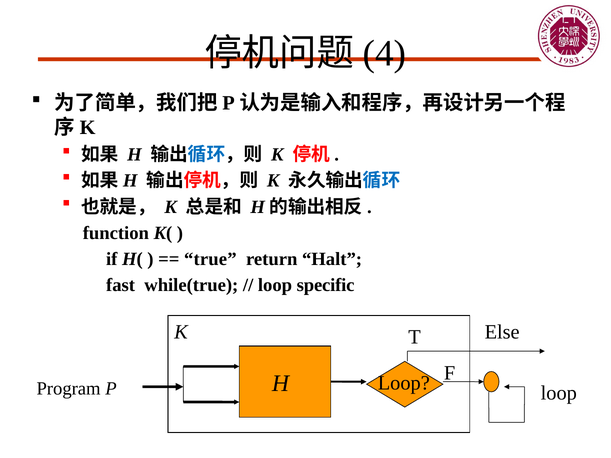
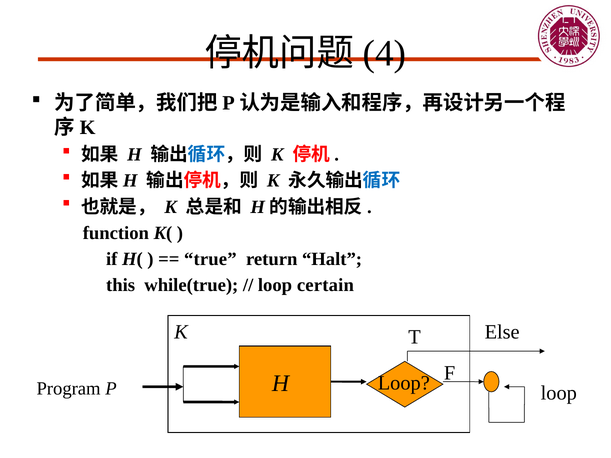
fast: fast -> this (121, 285)
specific: specific -> certain (325, 285)
